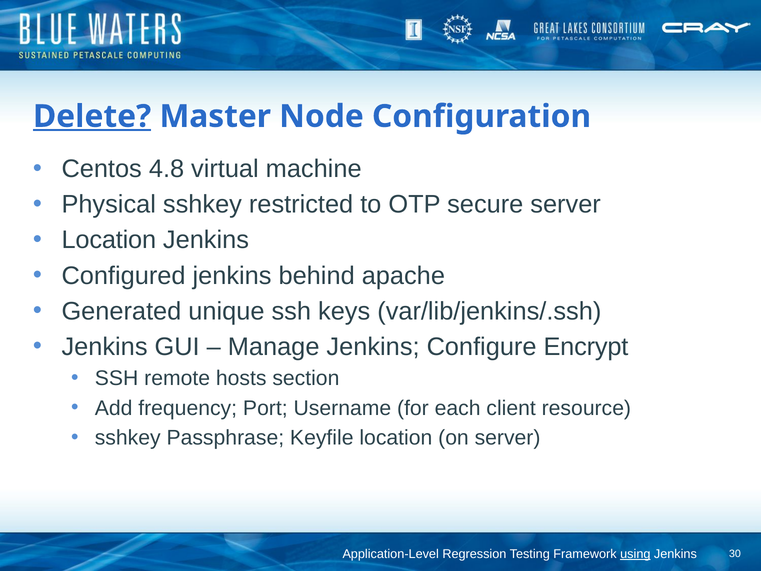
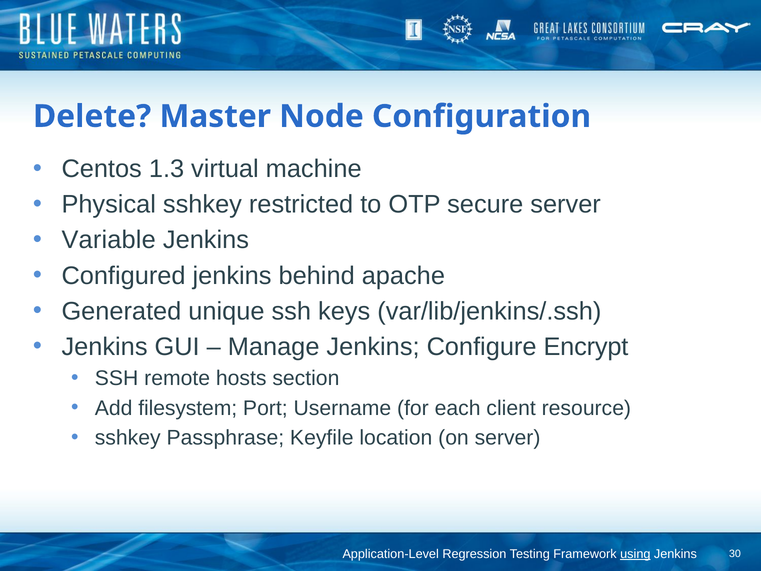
Delete underline: present -> none (92, 116)
4.8: 4.8 -> 1.3 (167, 169)
Location: Location -> Variable (109, 240)
frequency: frequency -> filesystem (188, 408)
